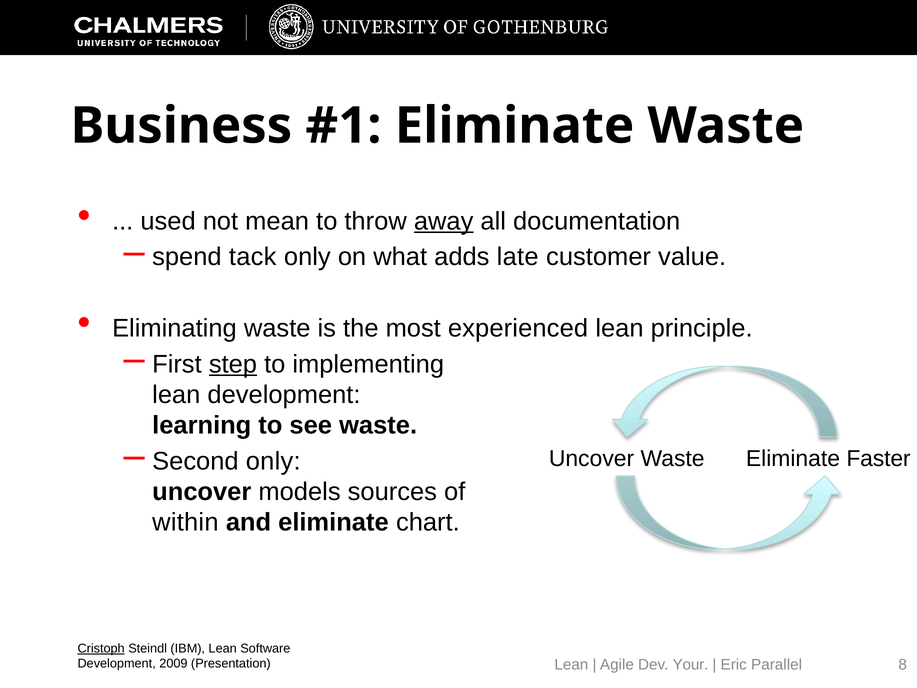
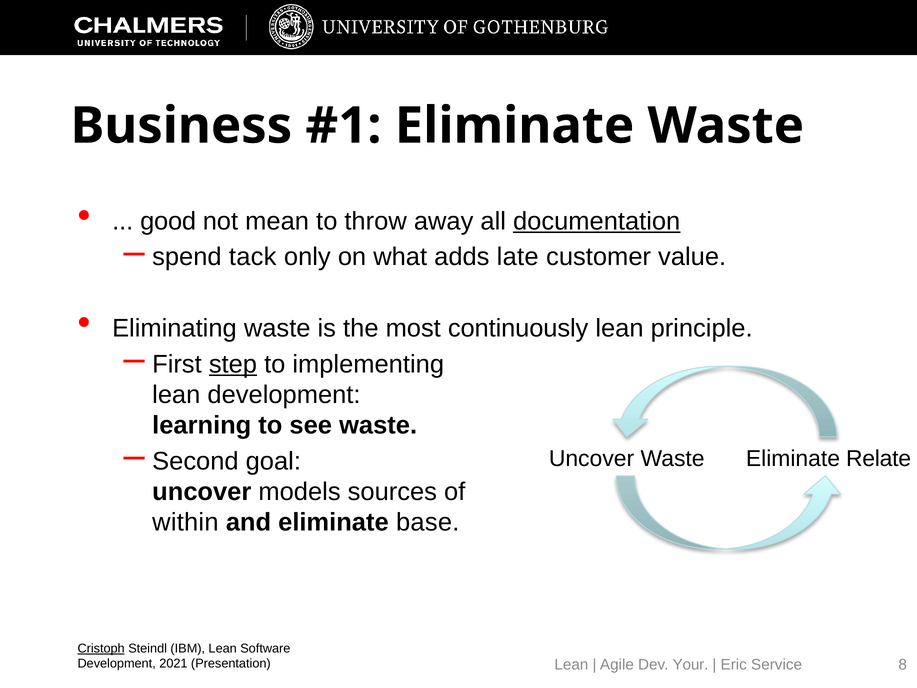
used: used -> good (168, 221)
away underline: present -> none (444, 221)
documentation underline: none -> present (597, 221)
experienced: experienced -> continuously (518, 328)
Second only: only -> goal (273, 461)
Faster: Faster -> Relate (879, 458)
chart: chart -> base (428, 522)
2009: 2009 -> 2021 (173, 663)
Parallel: Parallel -> Service (777, 665)
